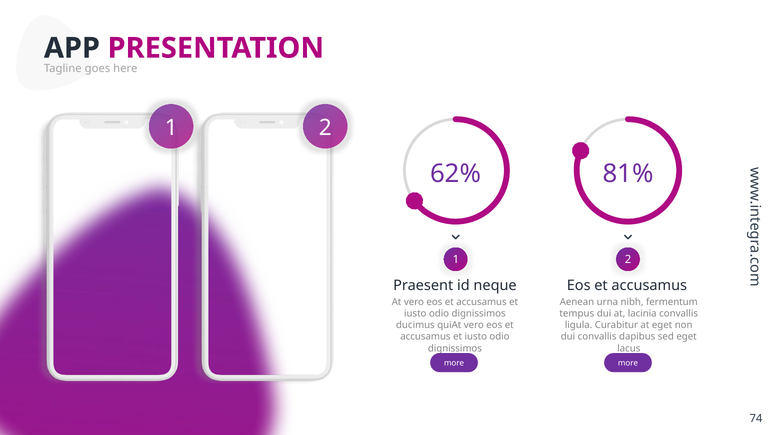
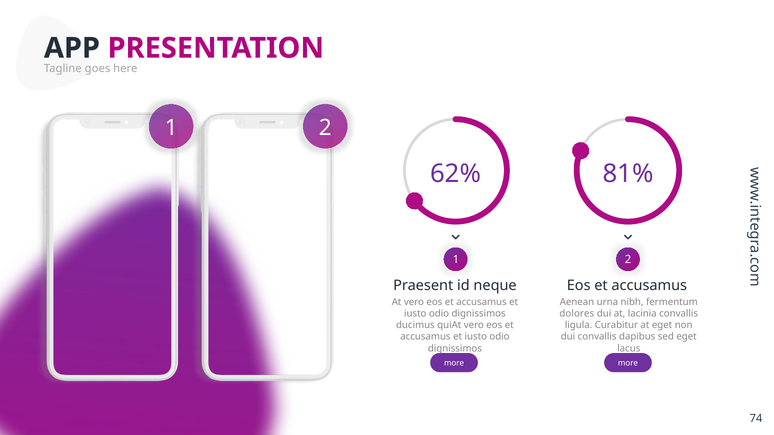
tempus: tempus -> dolores (577, 314)
